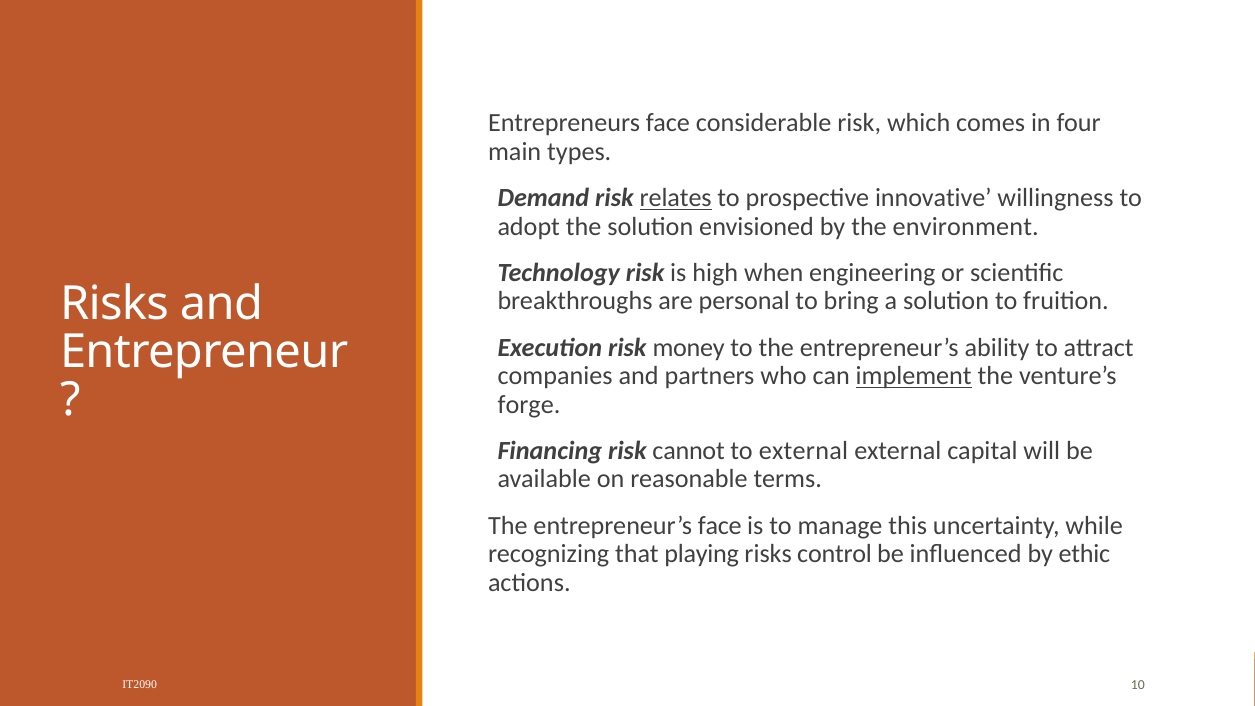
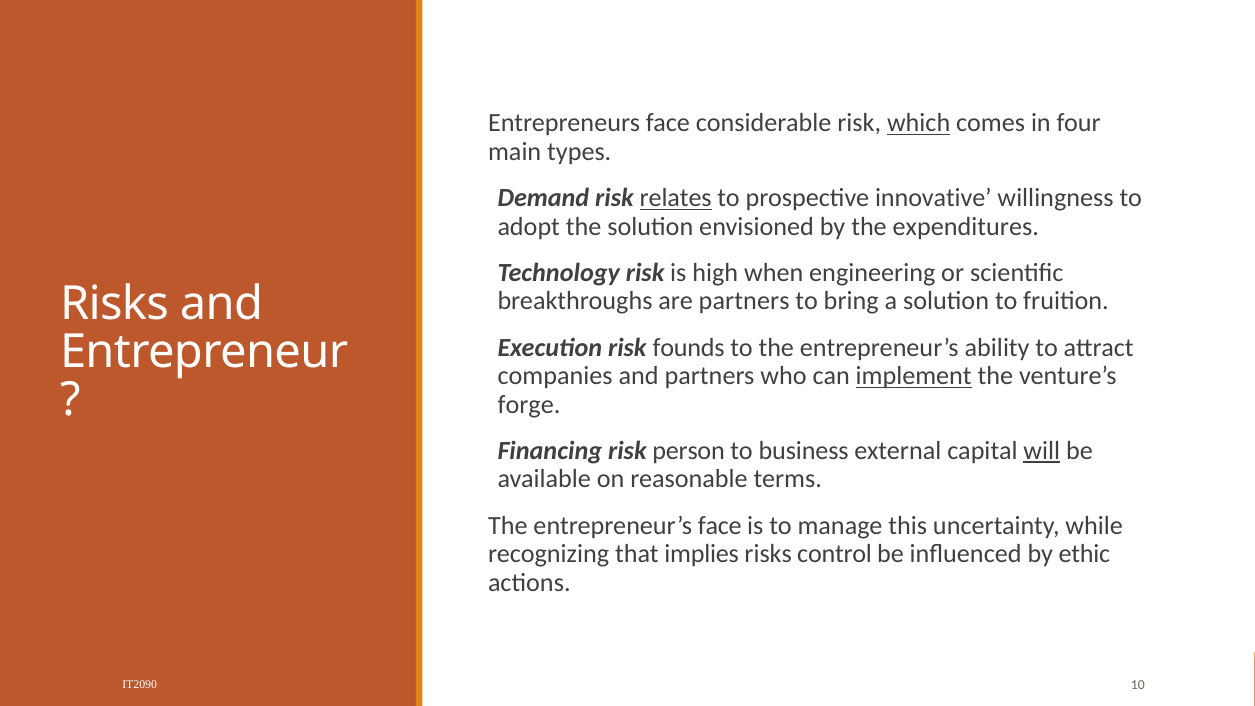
which underline: none -> present (919, 123)
environment: environment -> expenditures (966, 226)
are personal: personal -> partners (744, 301)
money: money -> founds (689, 348)
cannot: cannot -> person (689, 451)
to external: external -> business (804, 451)
will underline: none -> present (1042, 451)
playing: playing -> implies (702, 554)
